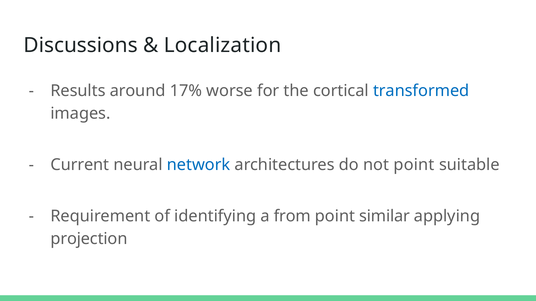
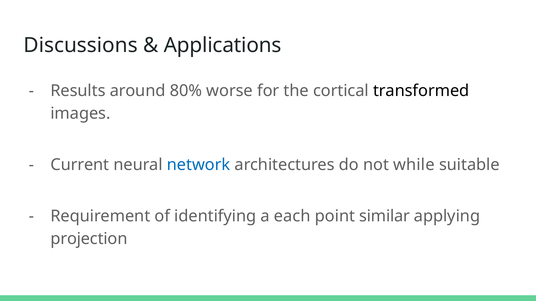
Localization: Localization -> Applications (223, 45)
17%: 17% -> 80% (186, 91)
transformed colour: blue -> black (421, 91)
not point: point -> while (414, 165)
from: from -> each (292, 217)
